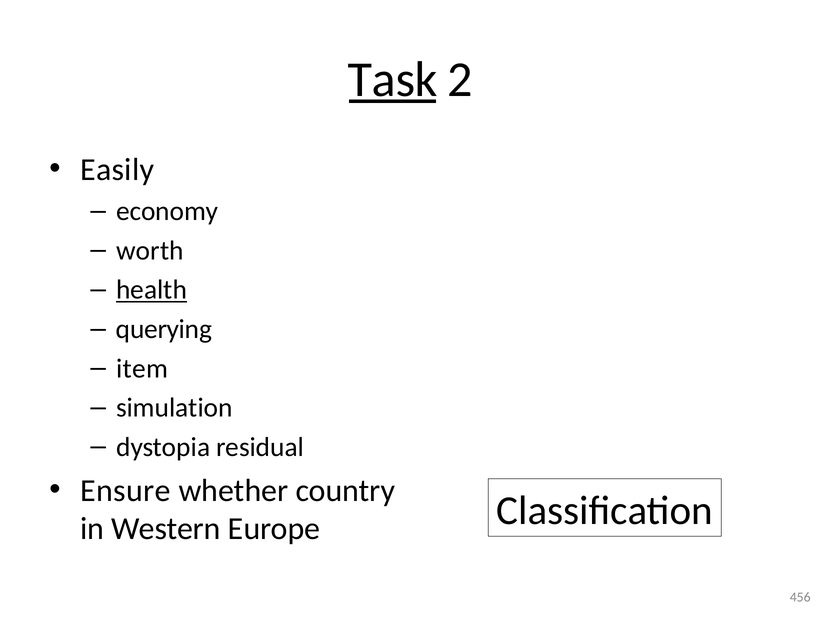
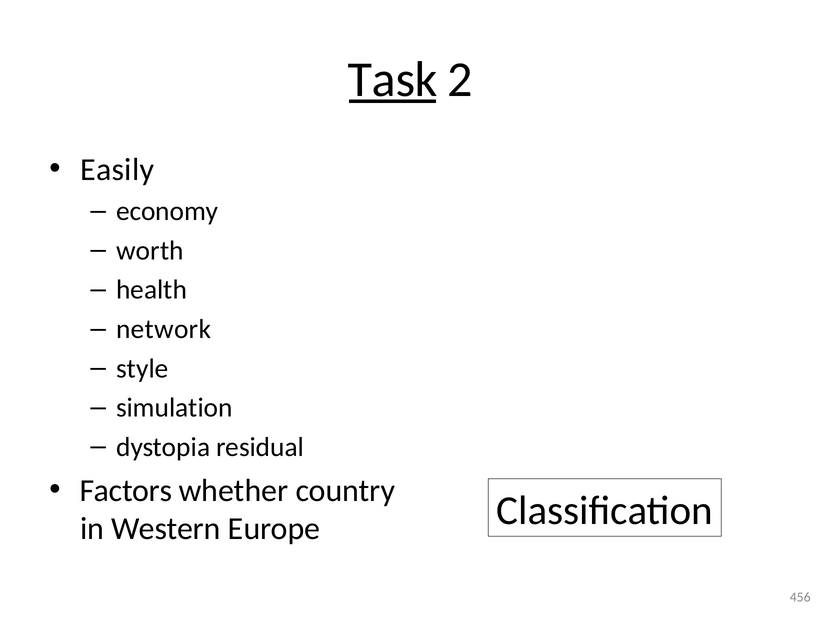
health underline: present -> none (152, 290)
querying: querying -> network (164, 329)
item: item -> style (142, 368)
Ensure: Ensure -> Factors (126, 490)
